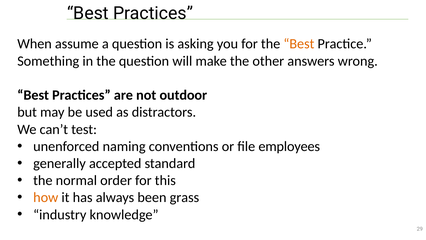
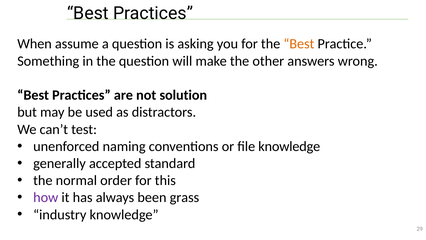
outdoor: outdoor -> solution (183, 95)
file employees: employees -> knowledge (289, 146)
how colour: orange -> purple (46, 197)
